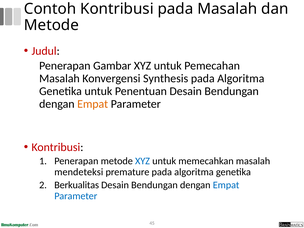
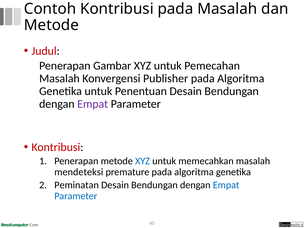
Synthesis: Synthesis -> Publisher (166, 79)
Empat colour: orange -> purple (93, 104)
Berkualitas: Berkualitas -> Peminatan (77, 185)
